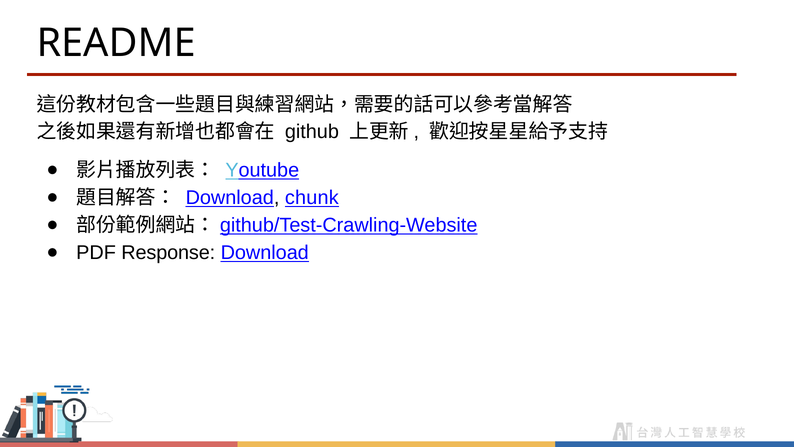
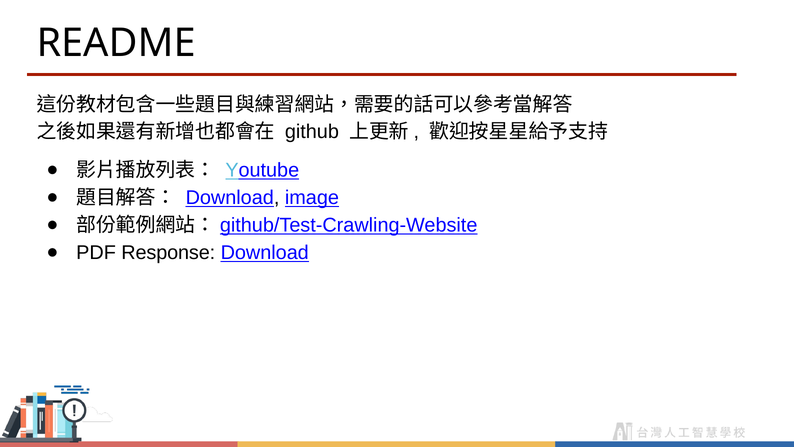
chunk: chunk -> image (312, 198)
